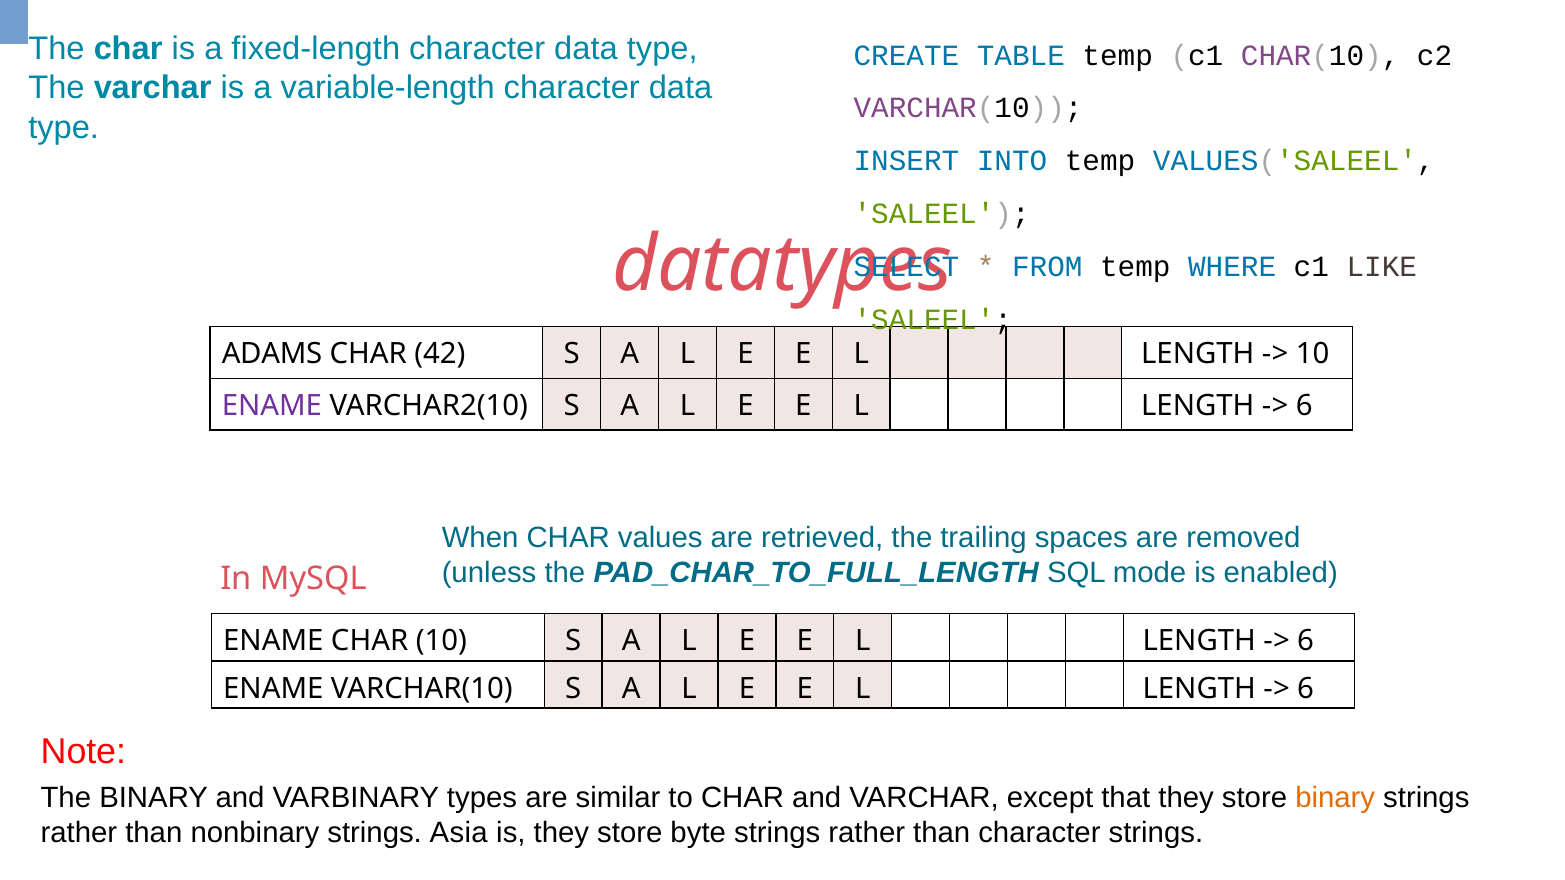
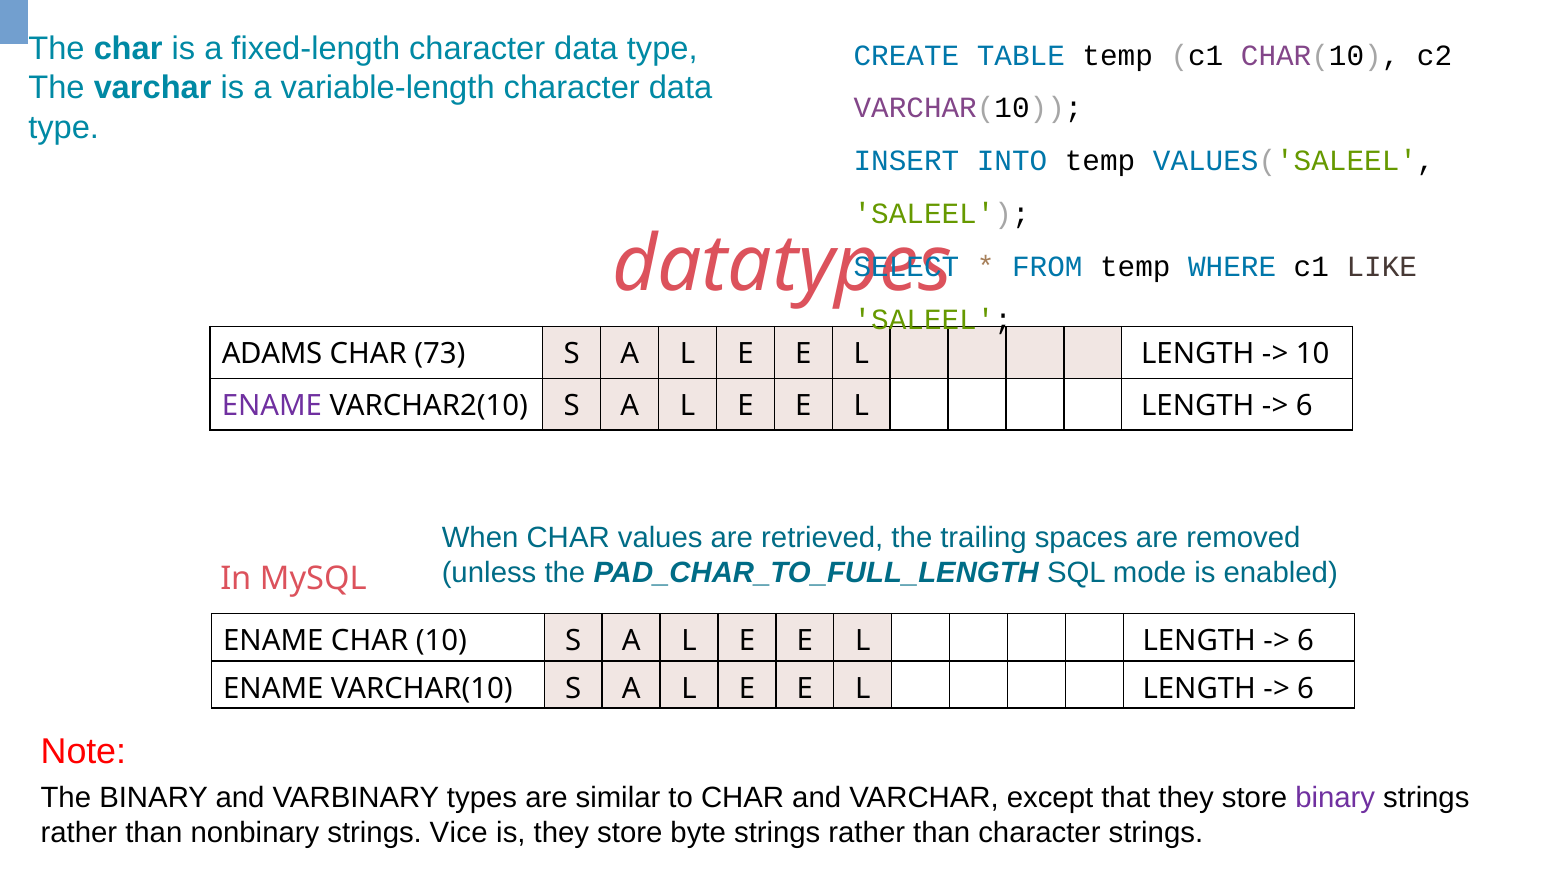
42: 42 -> 73 (440, 354)
binary colour: orange -> purple (1335, 798)
Asia: Asia -> Vice (459, 833)
